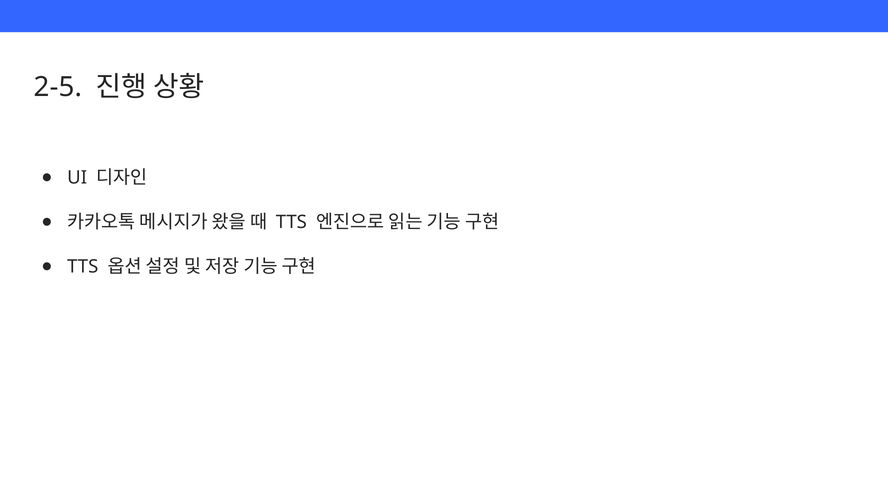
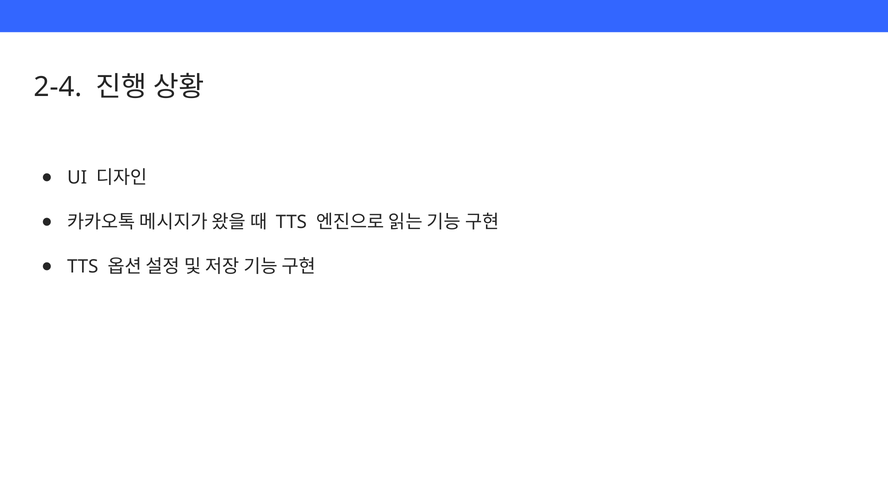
2-5: 2-5 -> 2-4 (58, 87)
